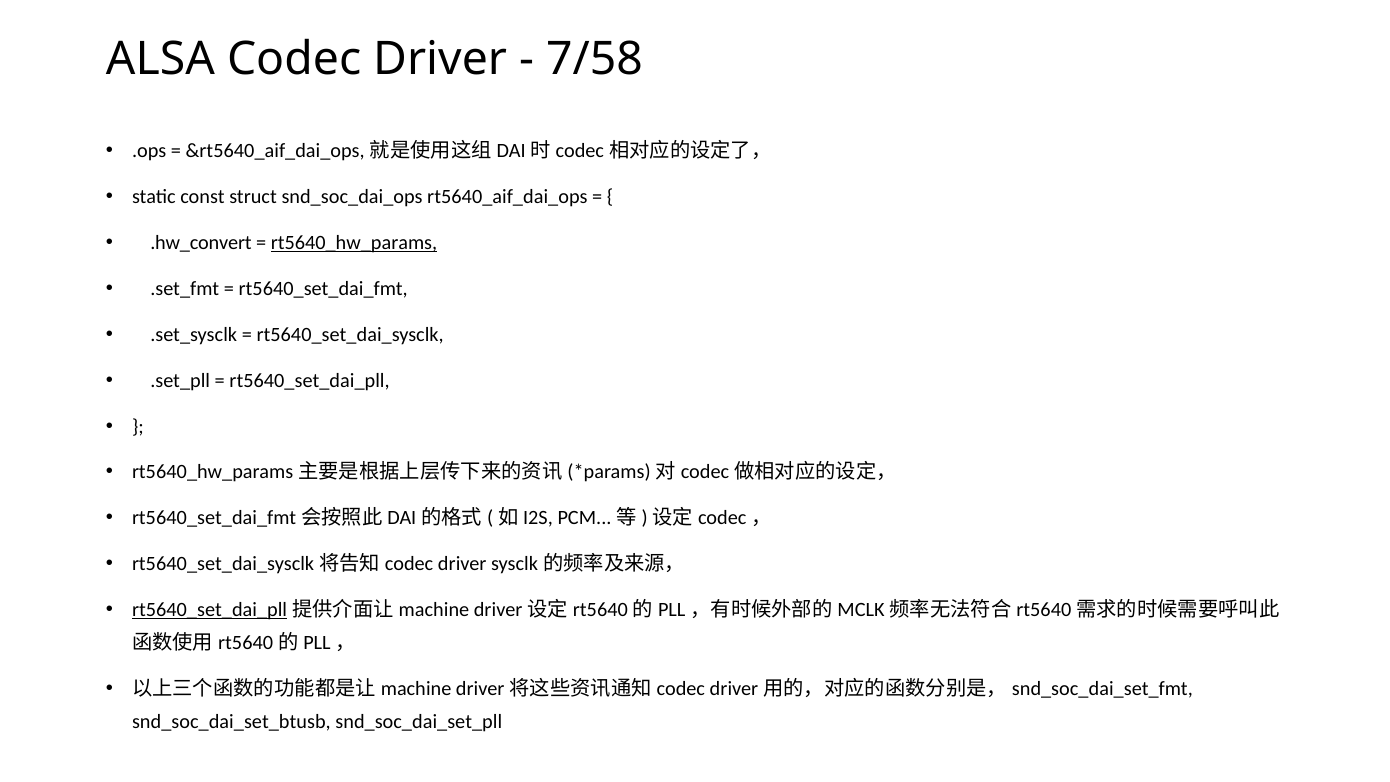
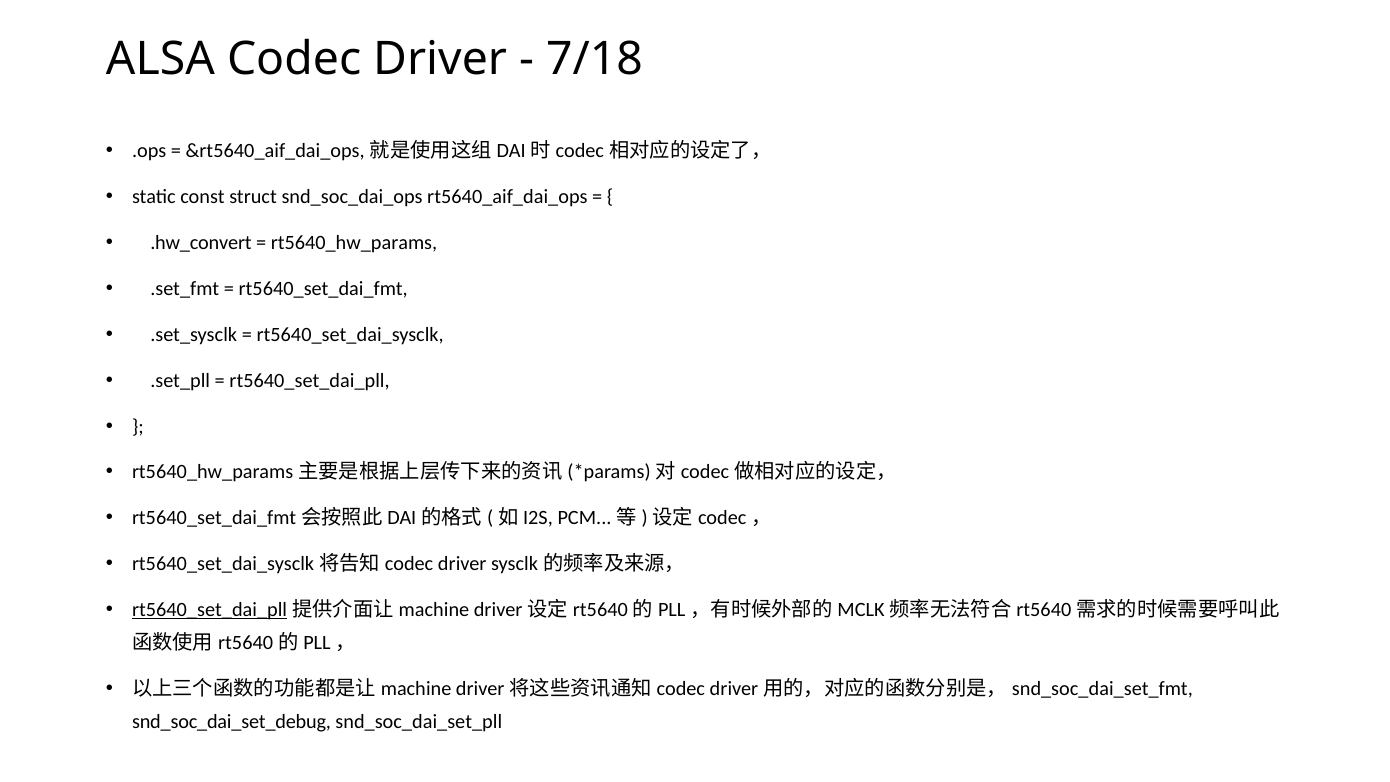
7/58: 7/58 -> 7/18 (594, 59)
rt5640_hw_params underline: present -> none (354, 243)
snd_soc_dai_set_btusb: snd_soc_dai_set_btusb -> snd_soc_dai_set_debug (232, 721)
